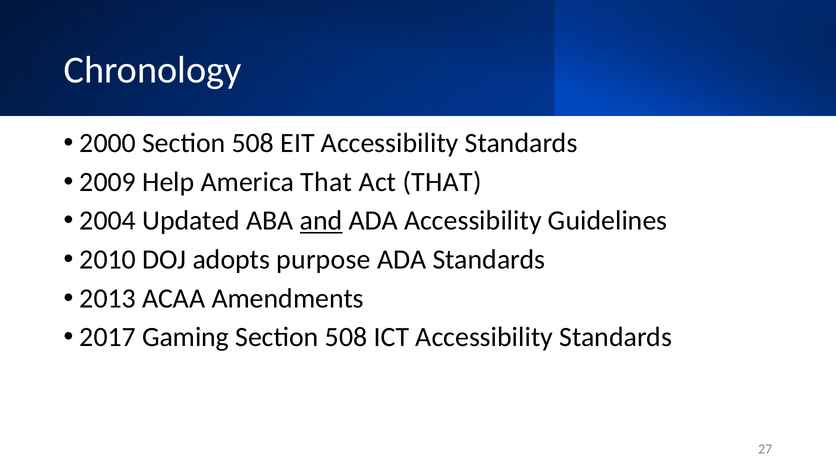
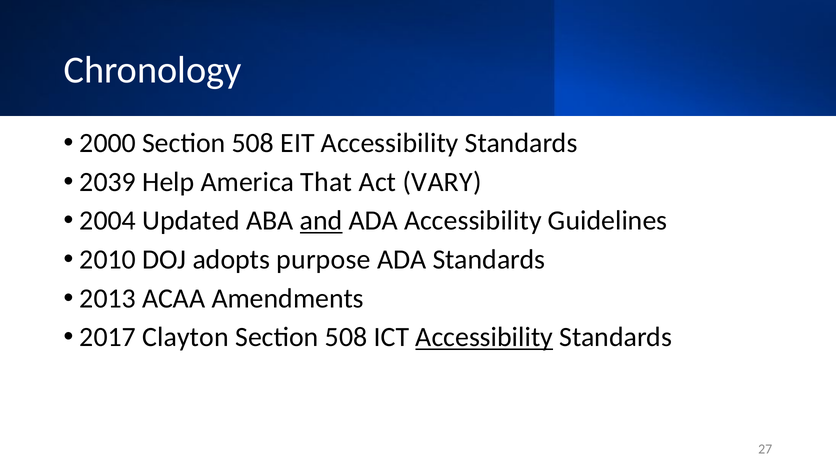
2009: 2009 -> 2039 (108, 182)
Act THAT: THAT -> VARY (442, 182)
Gaming: Gaming -> Clayton (185, 337)
Accessibility underline: none -> present (484, 337)
